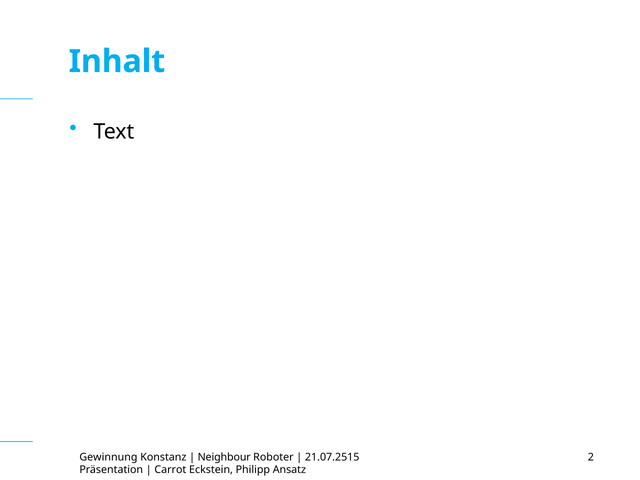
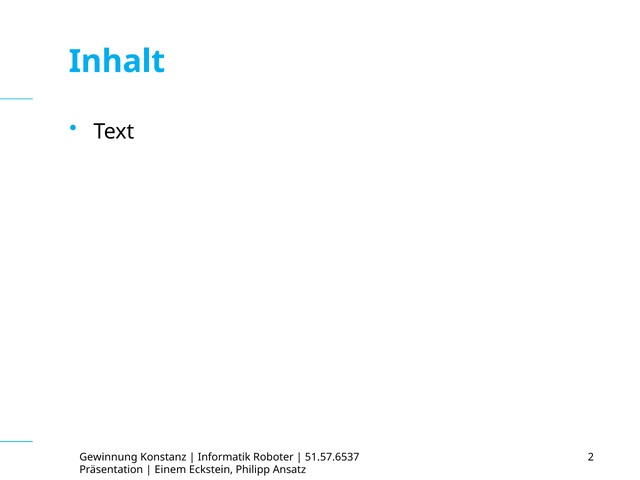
Neighbour: Neighbour -> Informatik (224, 457)
21.07.2515: 21.07.2515 -> 51.57.6537 (332, 457)
Carrot: Carrot -> Einem (170, 470)
